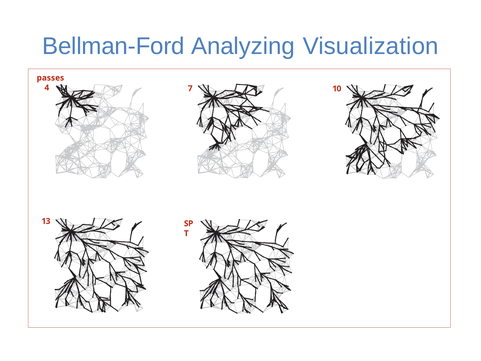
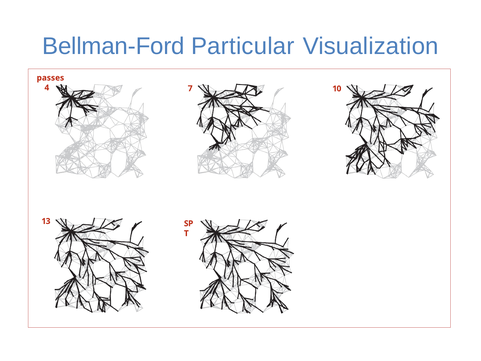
Analyzing: Analyzing -> Particular (243, 46)
